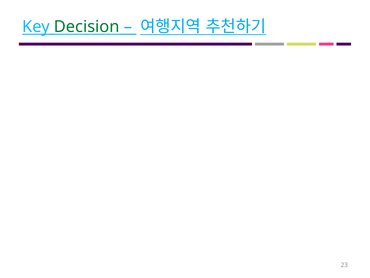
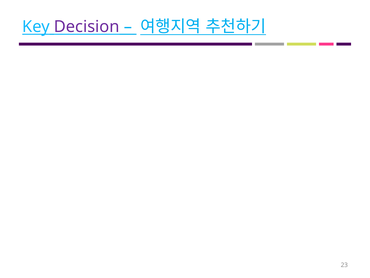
Decision colour: green -> purple (87, 27)
